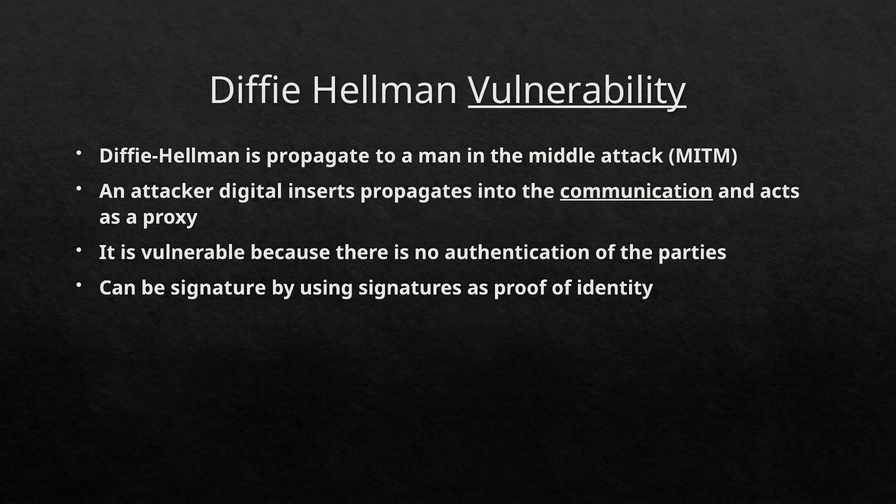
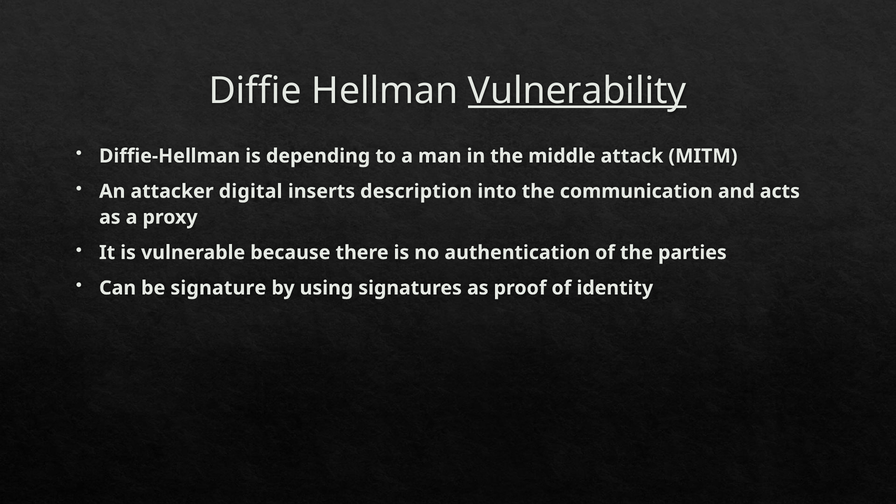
propagate: propagate -> depending (318, 156)
propagates: propagates -> description (416, 191)
communication underline: present -> none (636, 191)
